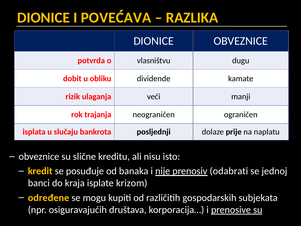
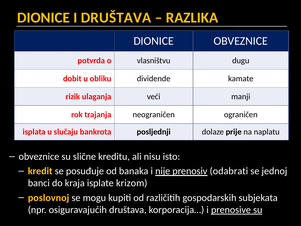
I POVEĆAVA: POVEĆAVA -> DRUŠTAVA (116, 18)
određene: određene -> poslovnoj (49, 198)
